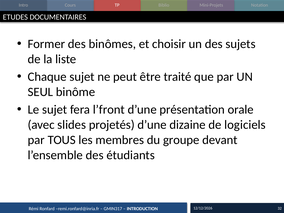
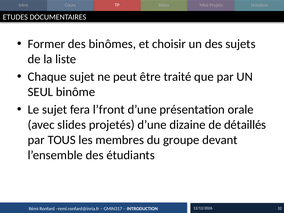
logiciels: logiciels -> détaillés (245, 125)
